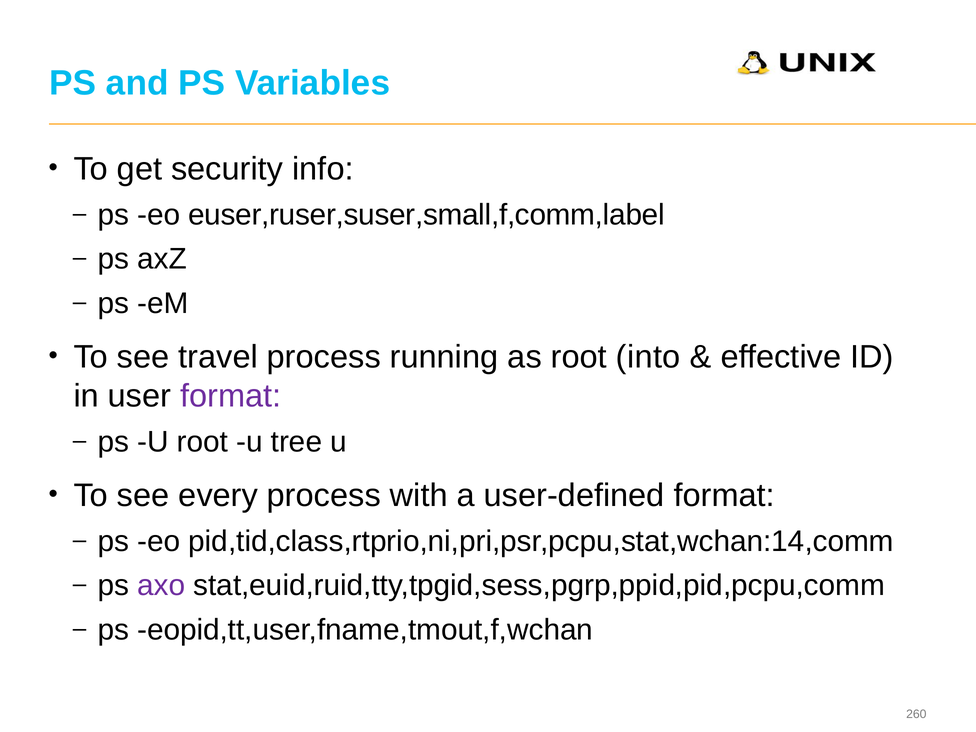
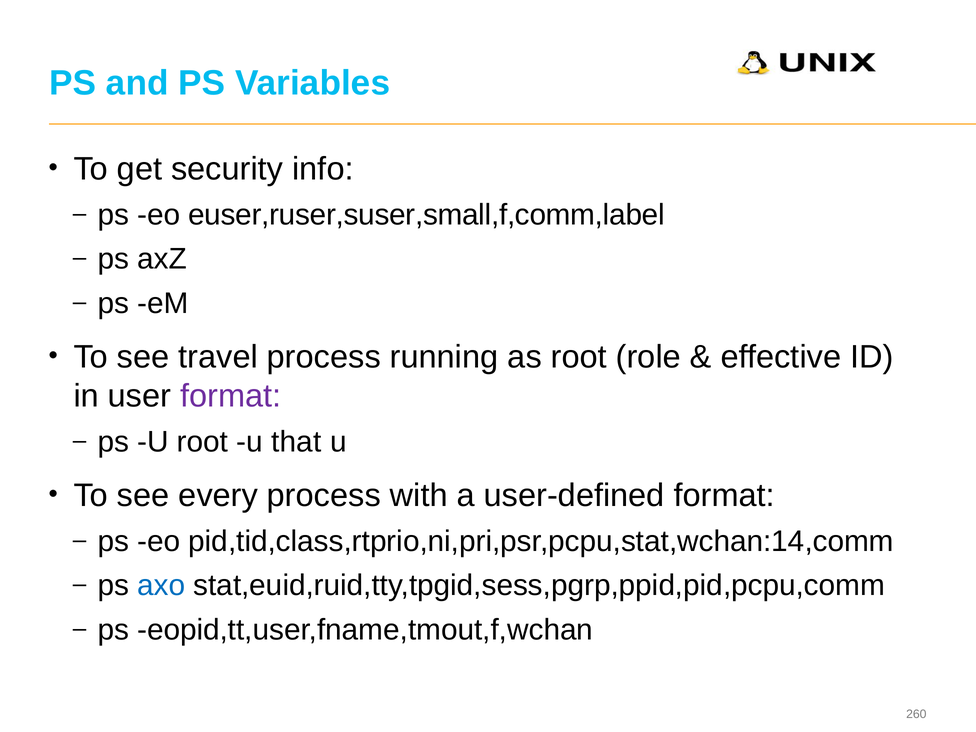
into: into -> role (648, 357)
tree: tree -> that (296, 442)
axo colour: purple -> blue (161, 586)
